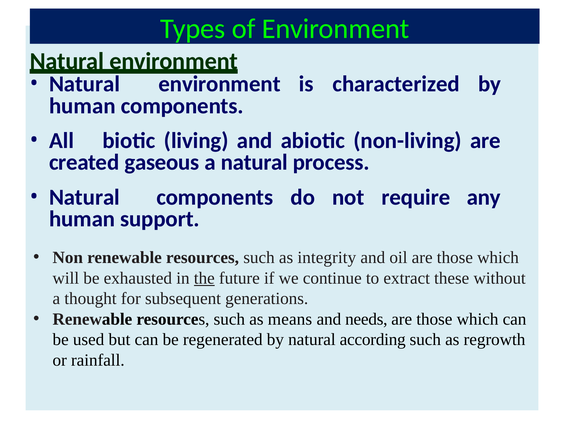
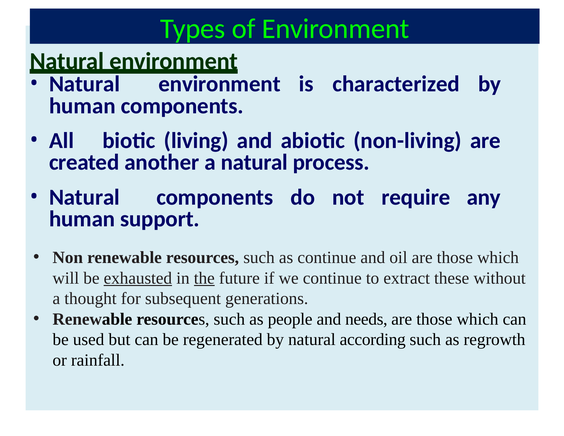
gaseous: gaseous -> another (162, 162)
as integrity: integrity -> continue (327, 258)
exhausted underline: none -> present (138, 278)
means: means -> people (290, 319)
